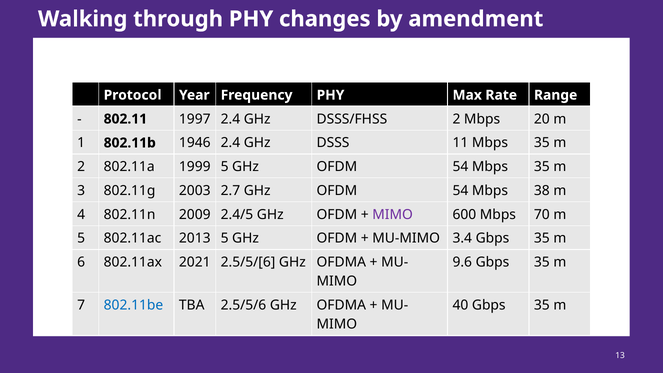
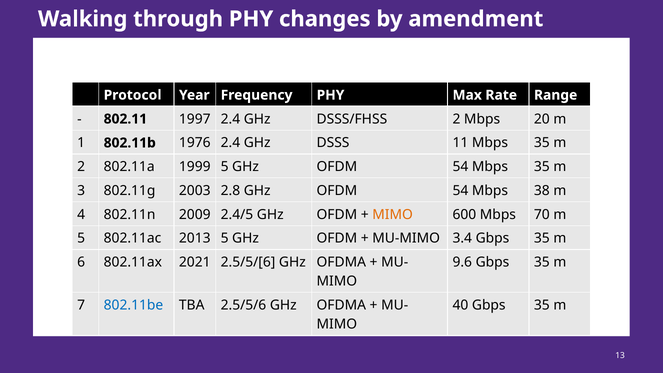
1946: 1946 -> 1976 (195, 143)
2.7: 2.7 -> 2.8 (230, 191)
MIMO colour: purple -> orange (393, 214)
